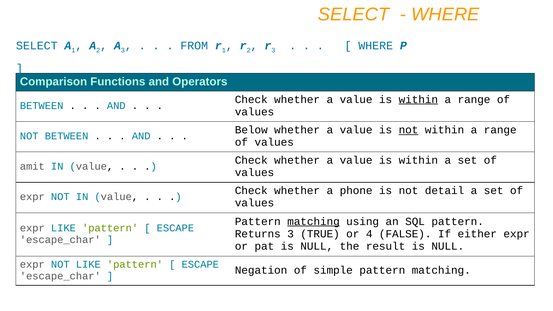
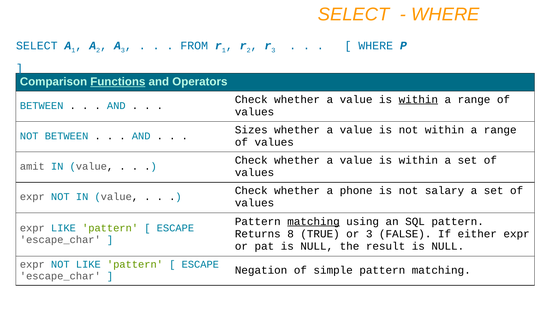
Functions underline: none -> present (118, 82)
Below: Below -> Sizes (251, 130)
not underline: present -> none (409, 130)
detail: detail -> salary (445, 191)
Returns 3: 3 -> 8 (291, 234)
or 4: 4 -> 3 (369, 234)
